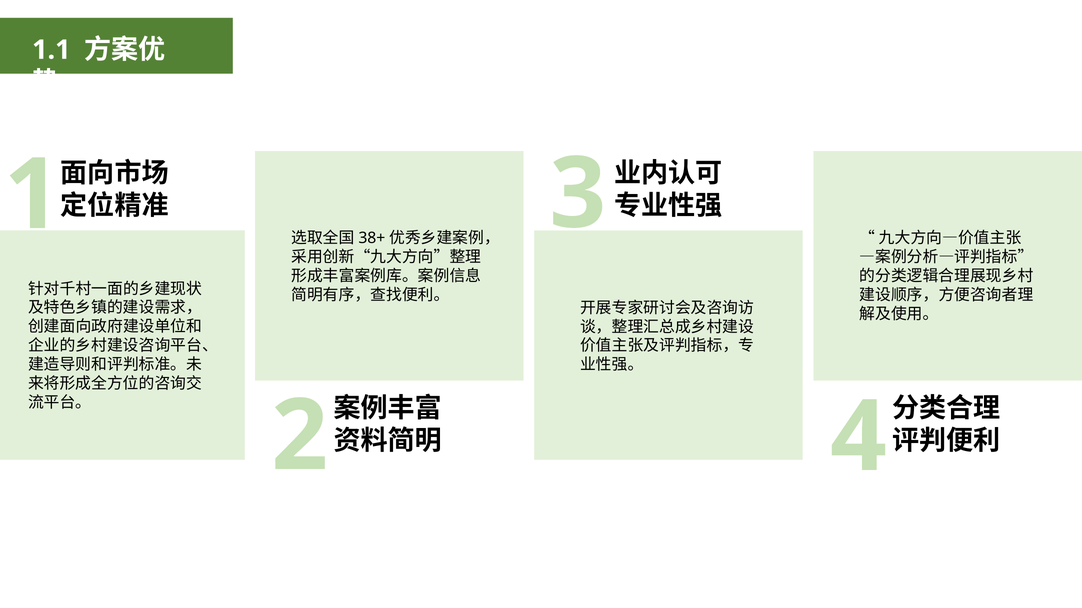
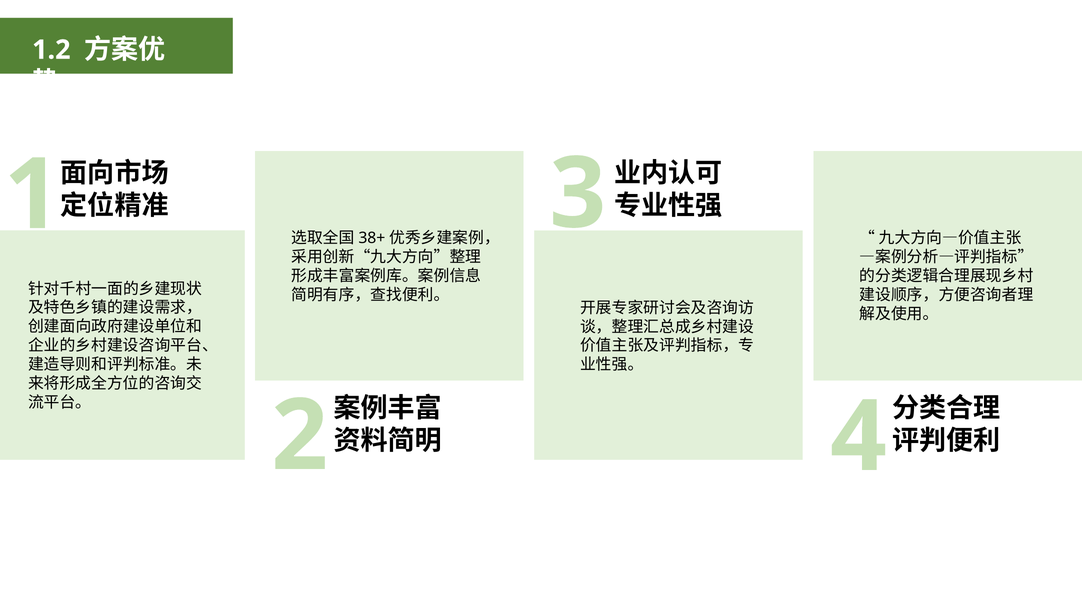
1.1: 1.1 -> 1.2 (51, 50)
